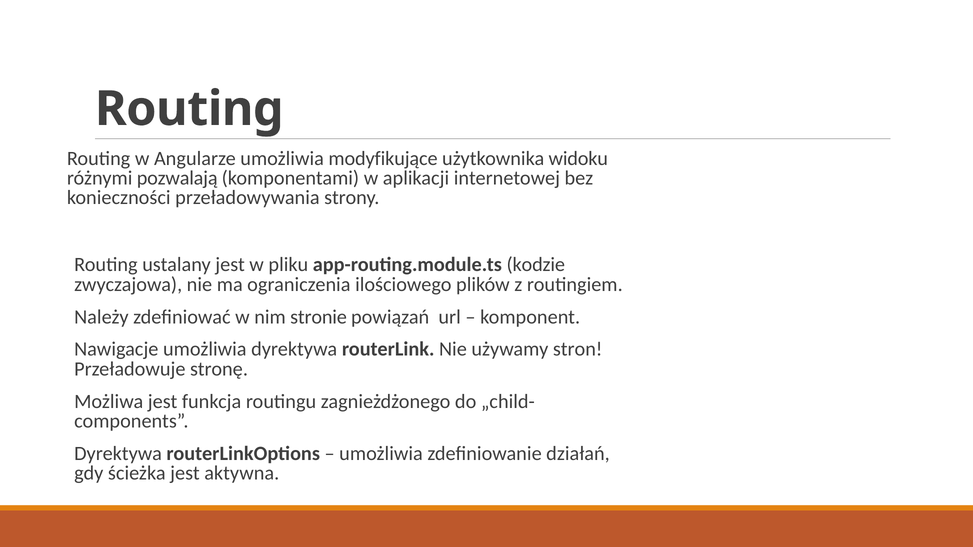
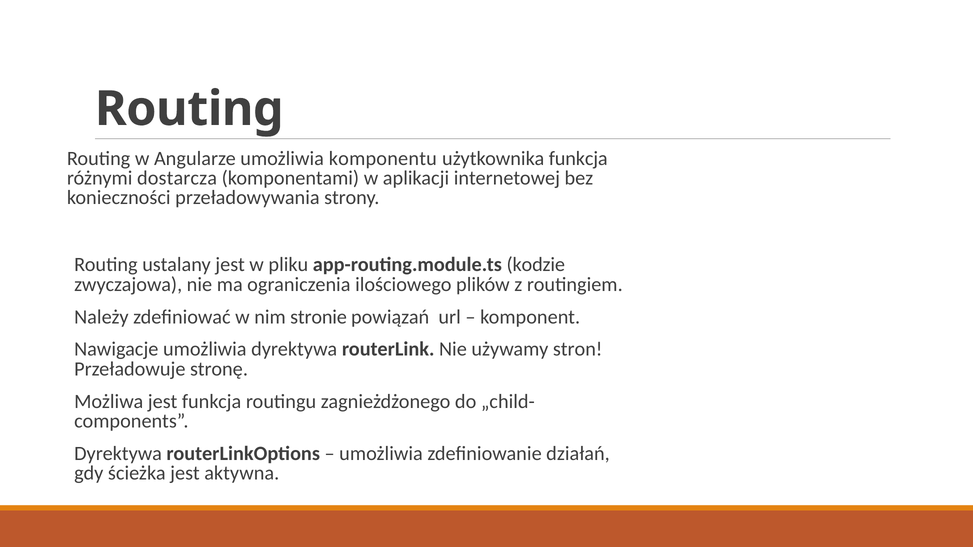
modyfikujące: modyfikujące -> komponentu (383, 158)
użytkownika widoku: widoku -> funkcja (578, 158)
pozwalają: pozwalają -> dostarcza (177, 178)
